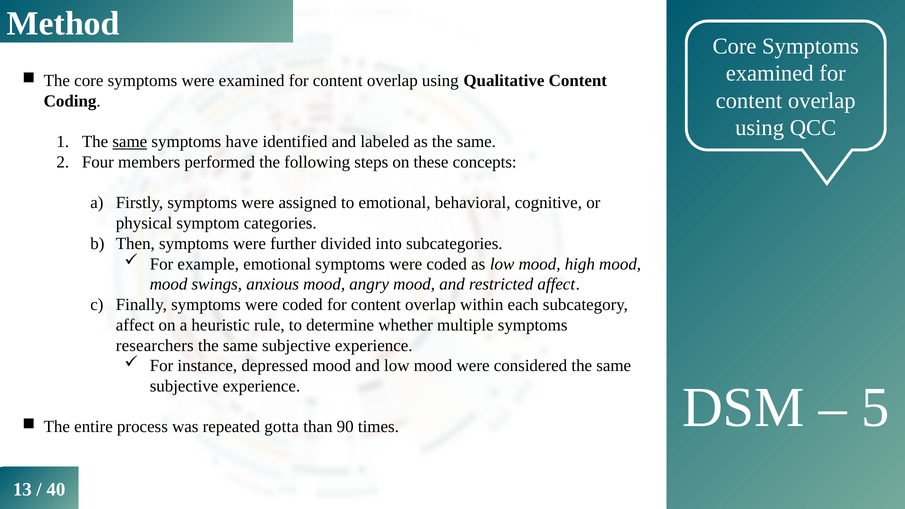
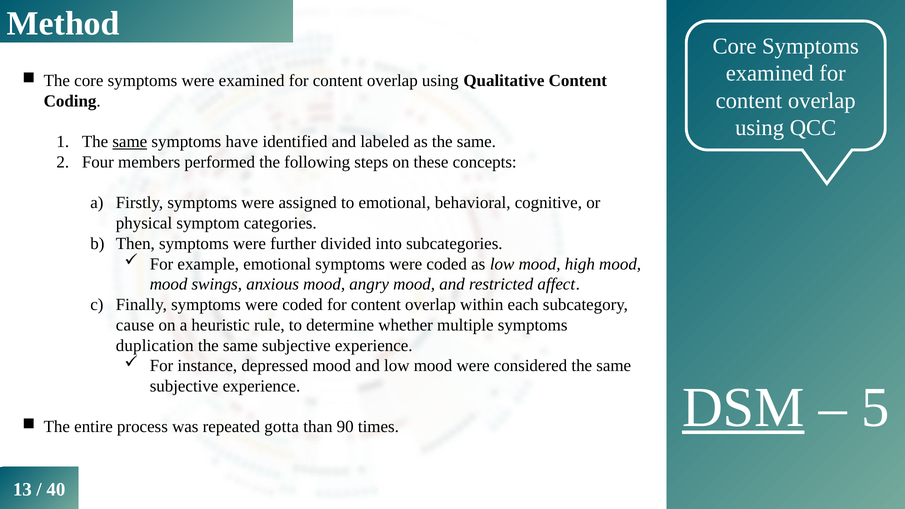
affect: affect -> cause (135, 325)
researchers: researchers -> duplication (155, 345)
DSM underline: none -> present (743, 408)
